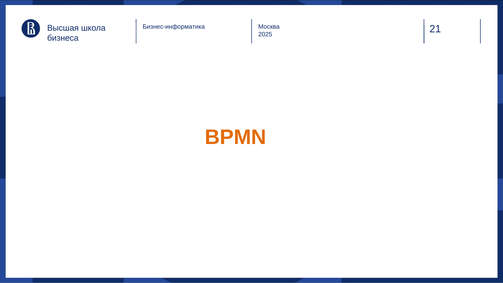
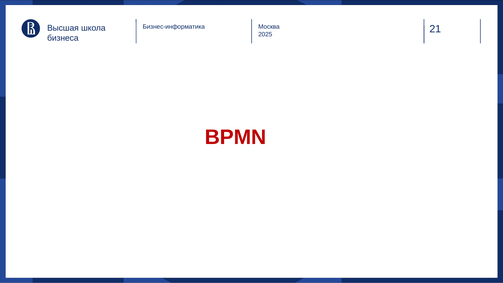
BPMN colour: orange -> red (236, 137)
